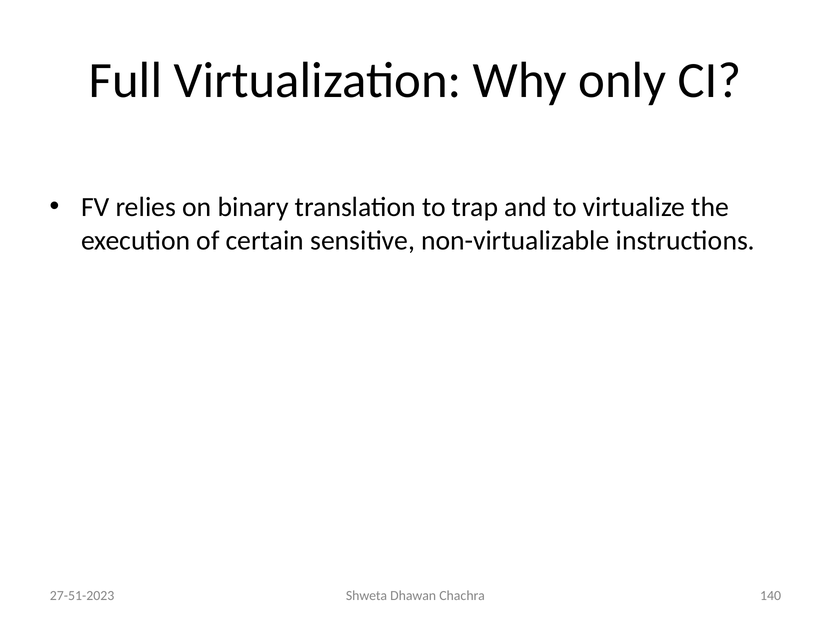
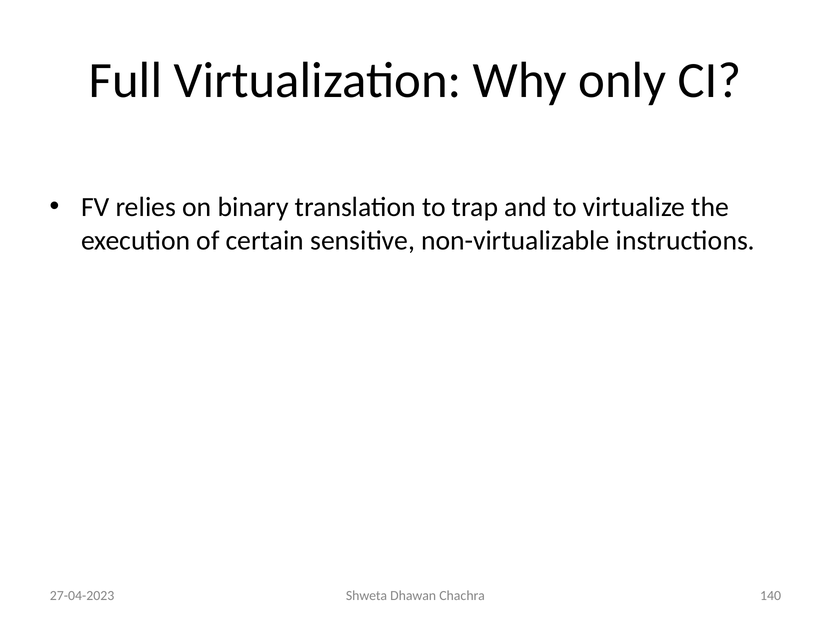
27-51-2023: 27-51-2023 -> 27-04-2023 (82, 595)
